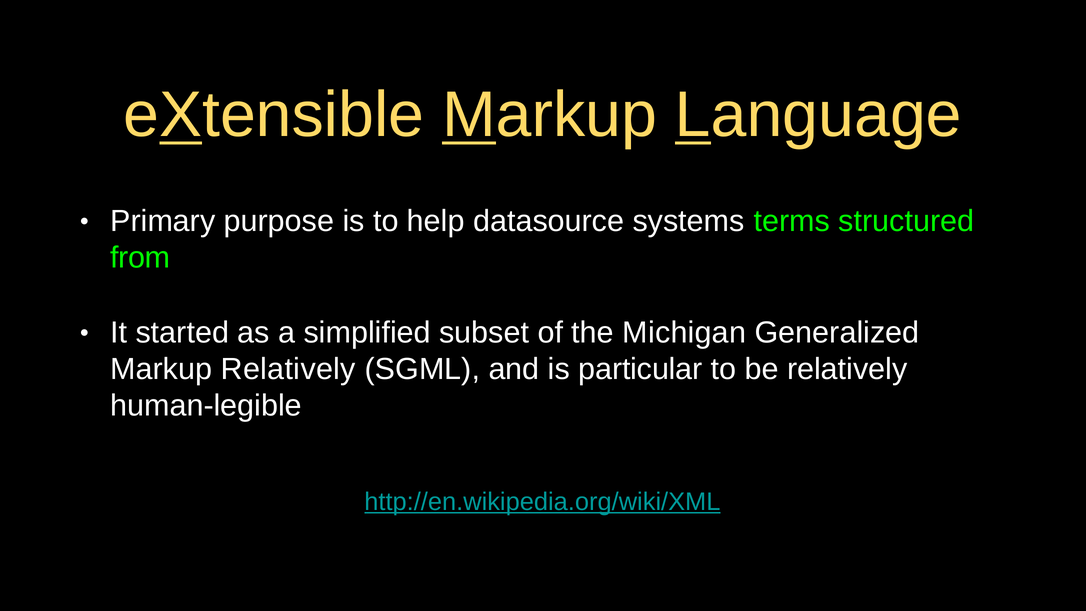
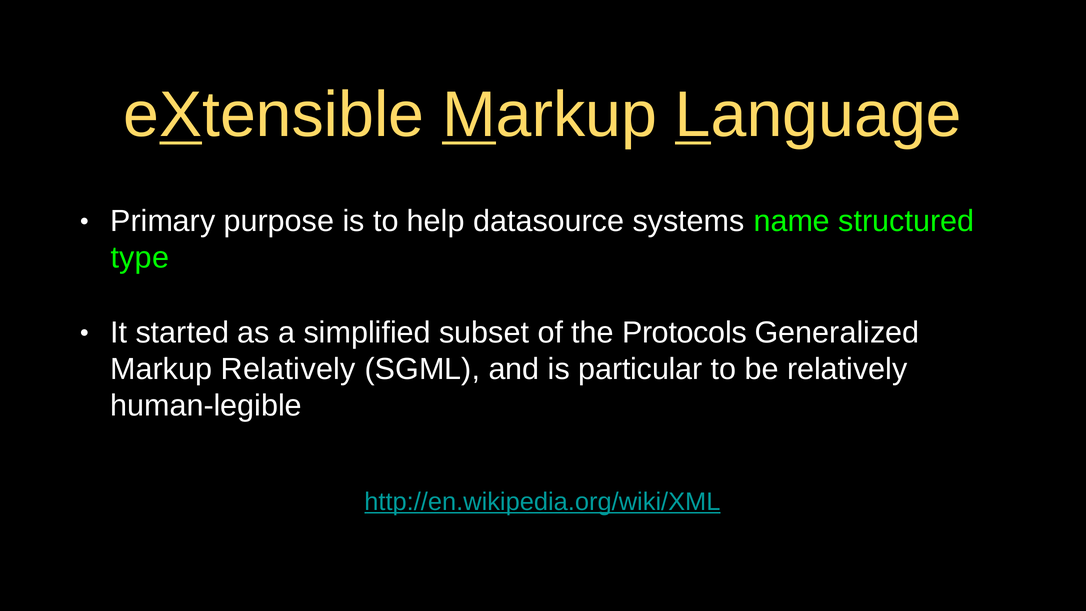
terms: terms -> name (792, 221)
from: from -> type (140, 258)
Michigan: Michigan -> Protocols (684, 332)
